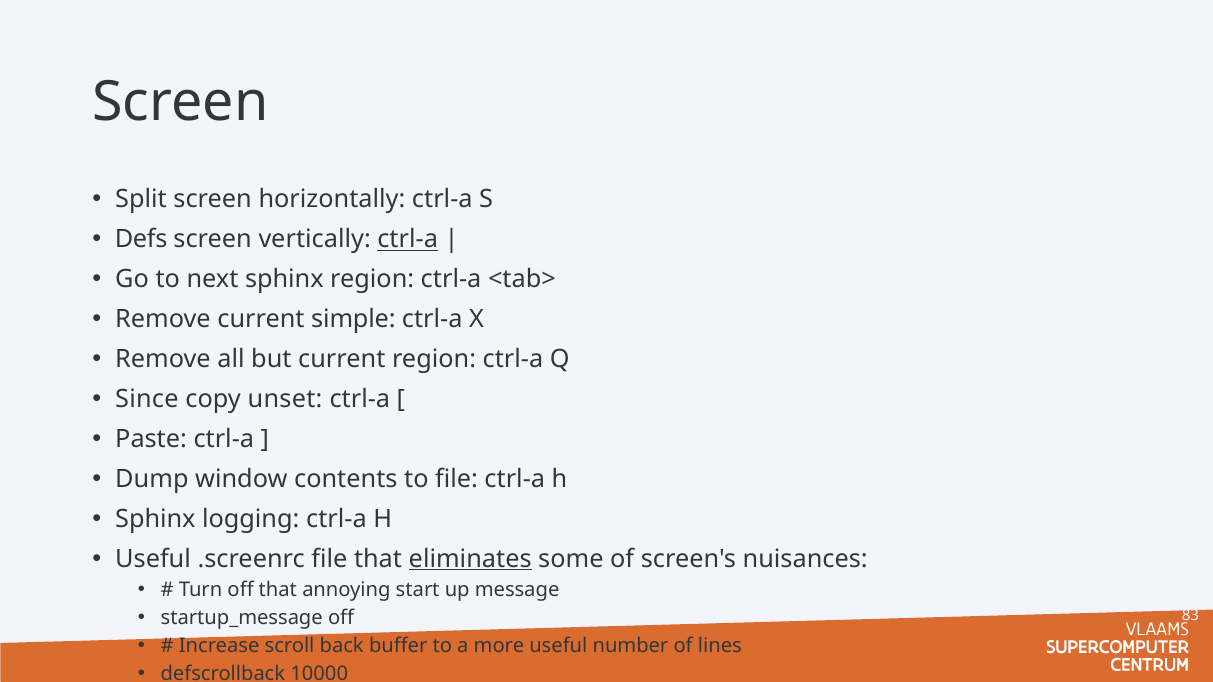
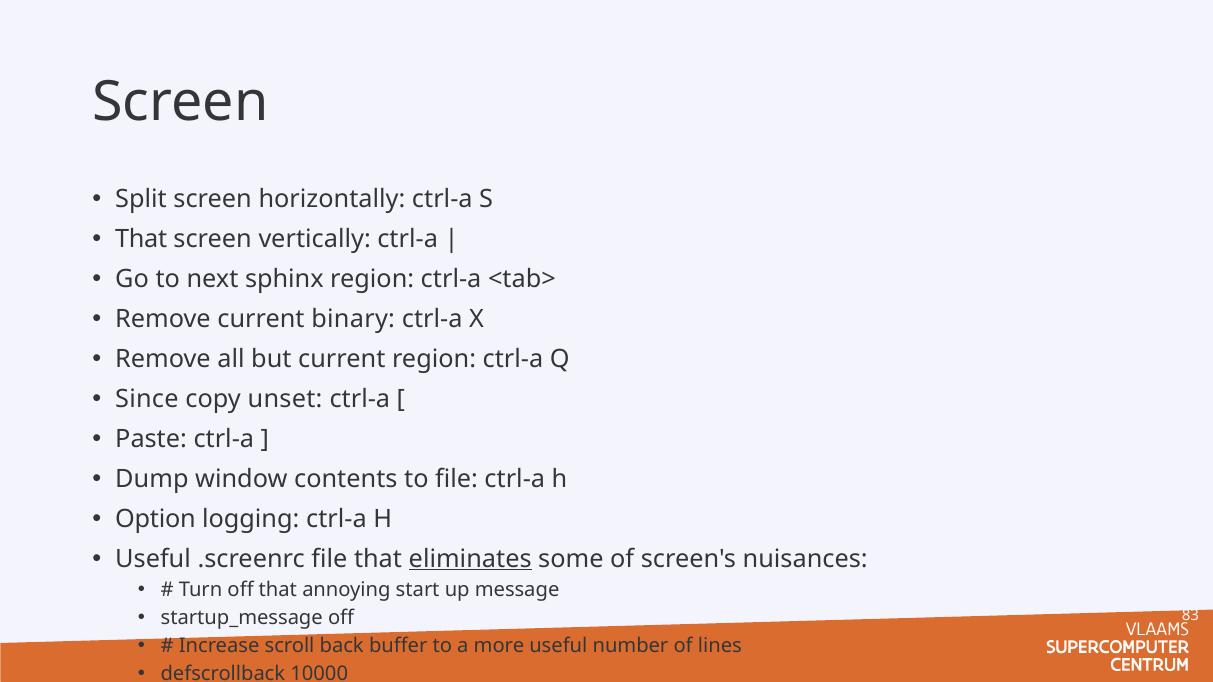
Defs: Defs -> That (141, 240)
ctrl-a underline: present -> none (408, 240)
simple: simple -> binary (353, 319)
Sphinx: Sphinx -> Option (155, 519)
